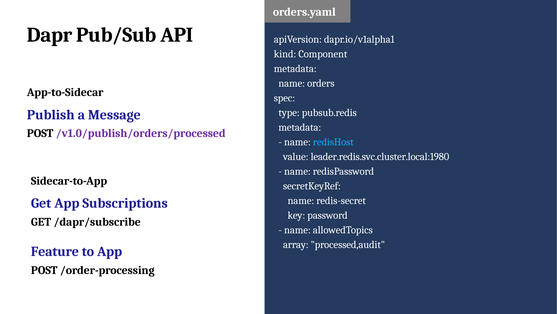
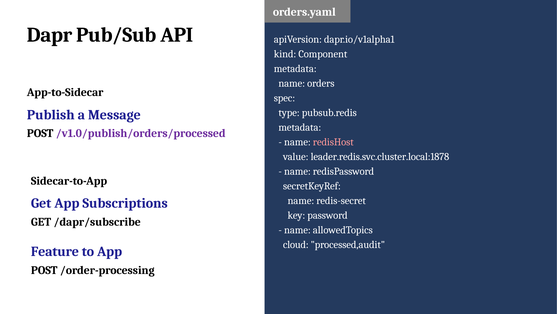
redisHost colour: light blue -> pink (333, 142)
leader.redis.svc.cluster.local:1980: leader.redis.svc.cluster.local:1980 -> leader.redis.svc.cluster.local:1878 (380, 156)
array: array -> cloud (296, 244)
